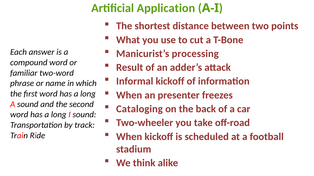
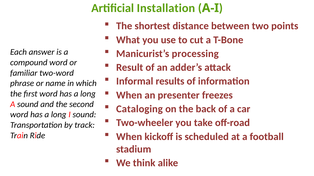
Application: Application -> Installation (166, 8)
Informal kickoff: kickoff -> results (170, 82)
